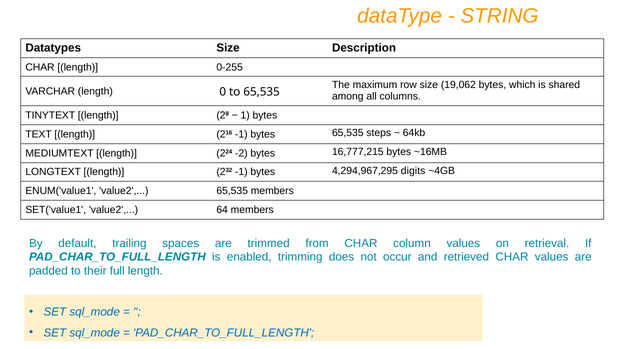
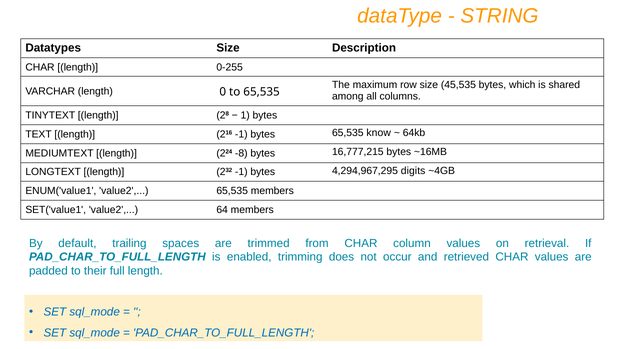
19,062: 19,062 -> 45,535 (458, 85)
steps: steps -> know (379, 133)
-2: -2 -> -8 (241, 153)
